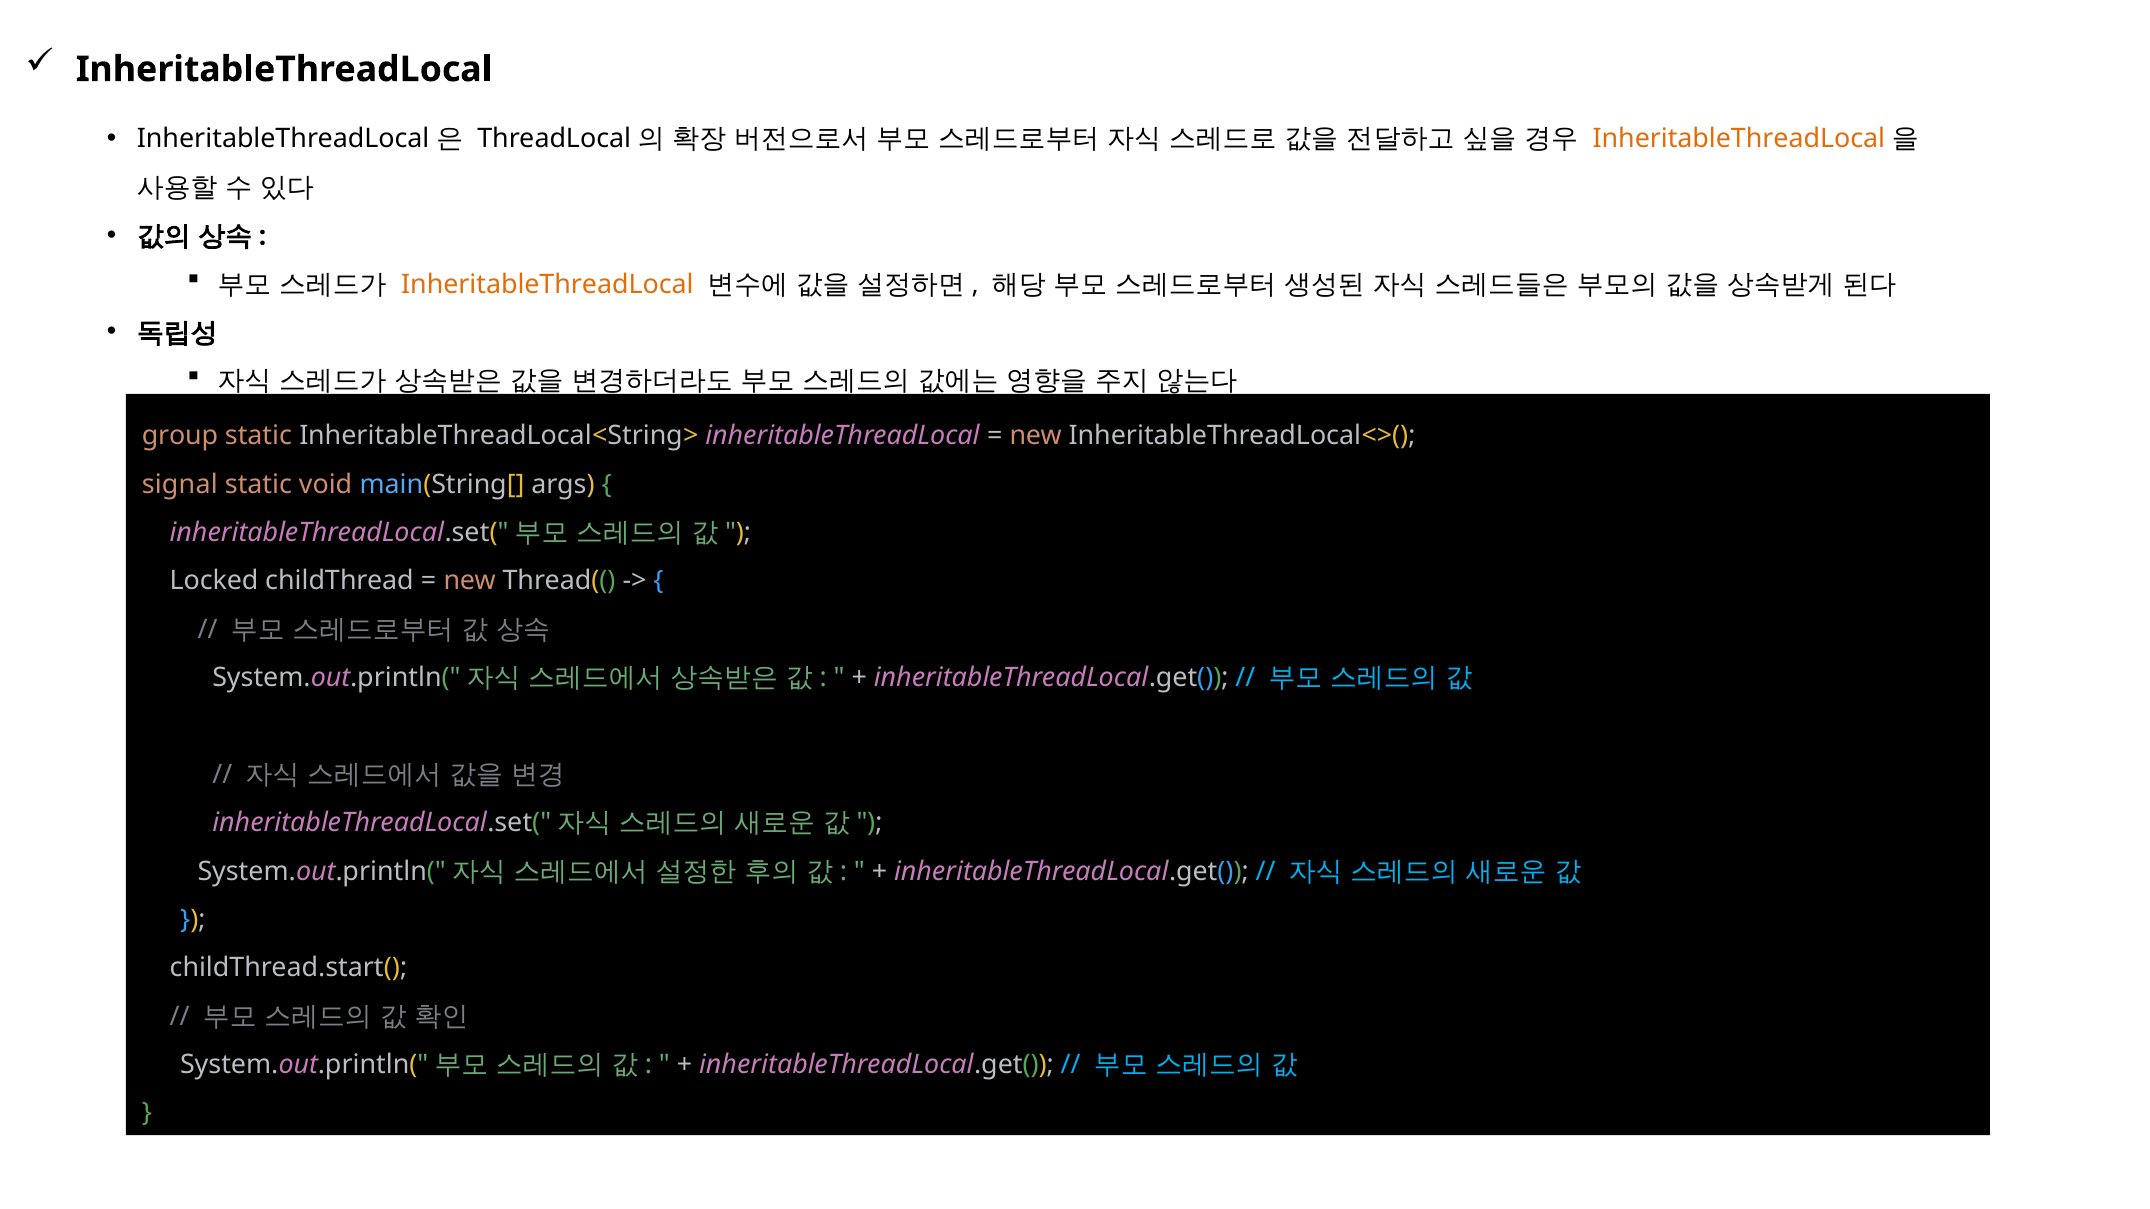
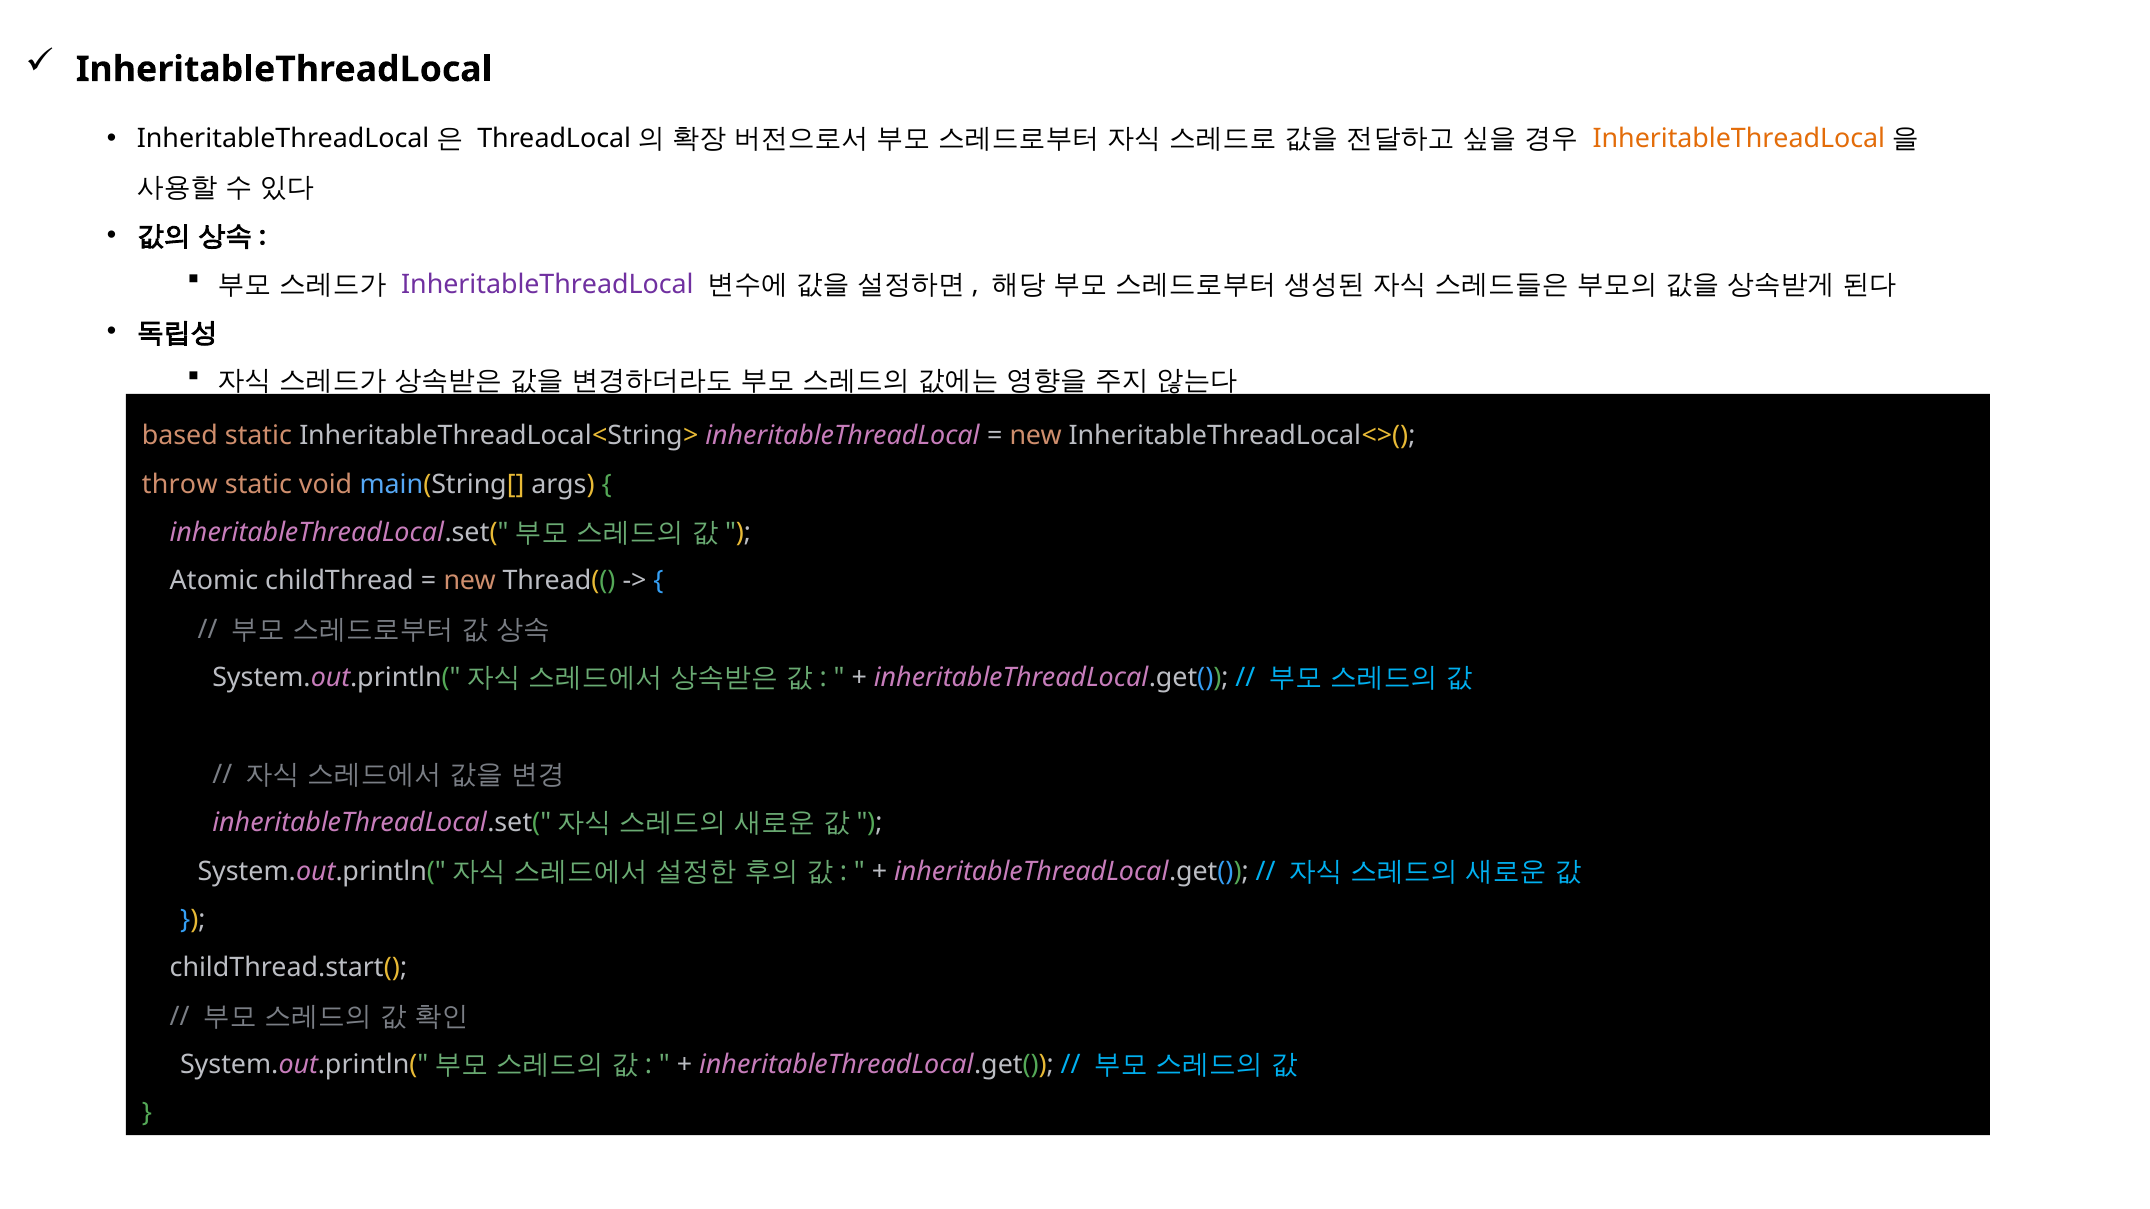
InheritableThreadLocal colour: orange -> purple (547, 284)
group: group -> based (180, 436)
signal: signal -> throw (180, 485)
Locked: Locked -> Atomic (214, 581)
